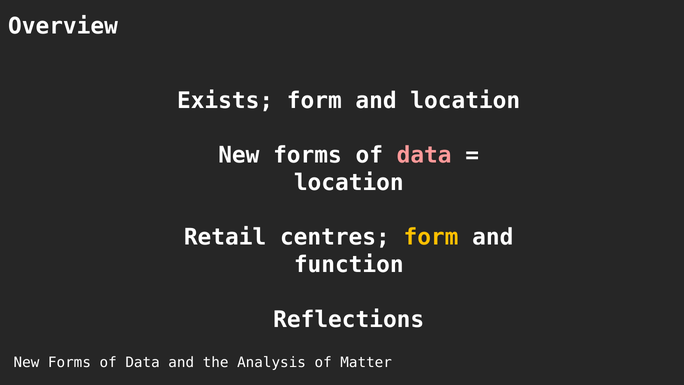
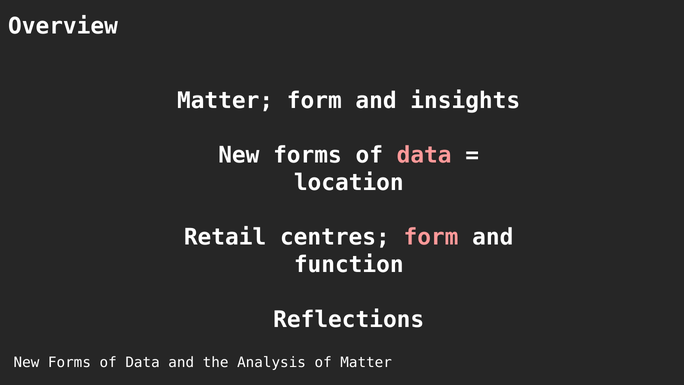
Exists: Exists -> Matter (225, 100)
and location: location -> insights (465, 100)
form colour: yellow -> pink (431, 237)
